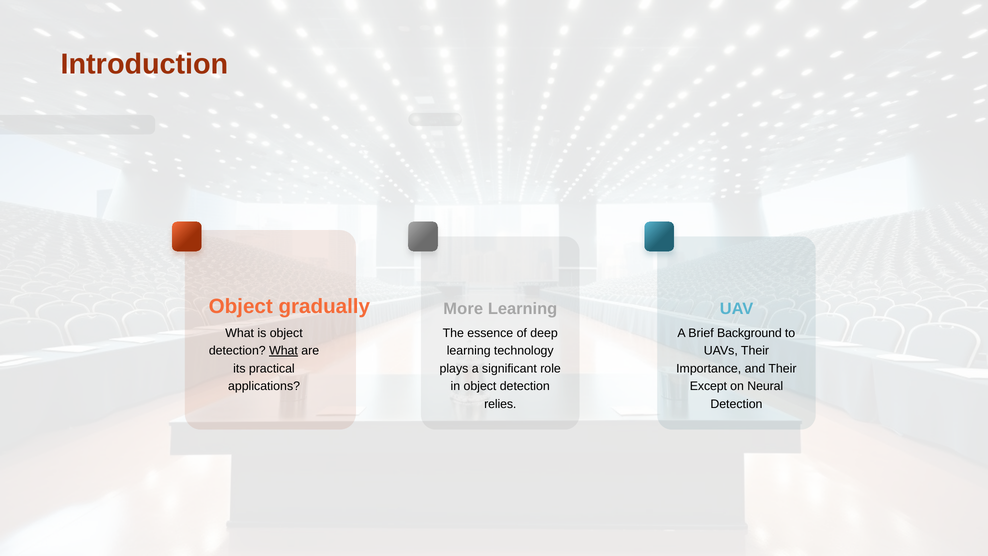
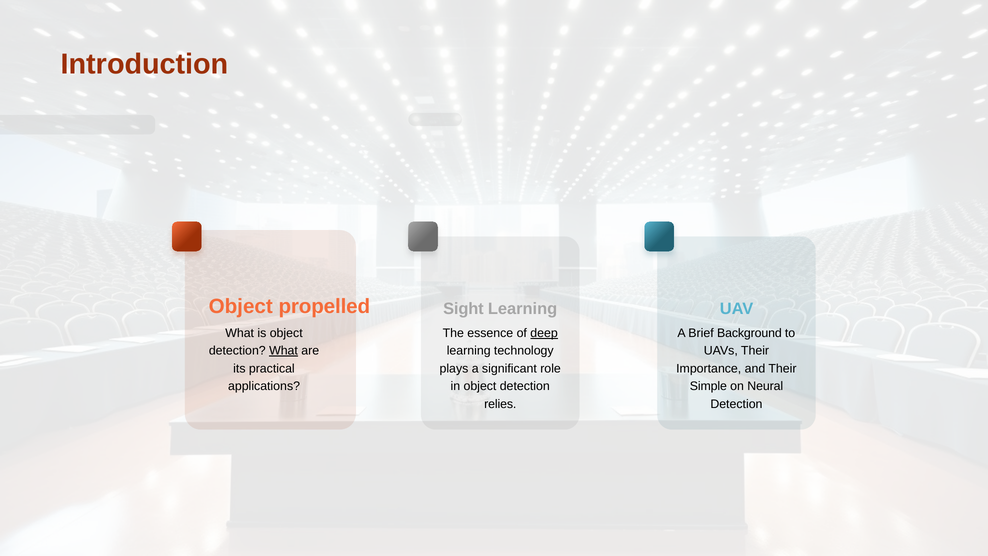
gradually: gradually -> propelled (324, 306)
More: More -> Sight (463, 309)
deep underline: none -> present (544, 333)
Except: Except -> Simple (708, 386)
